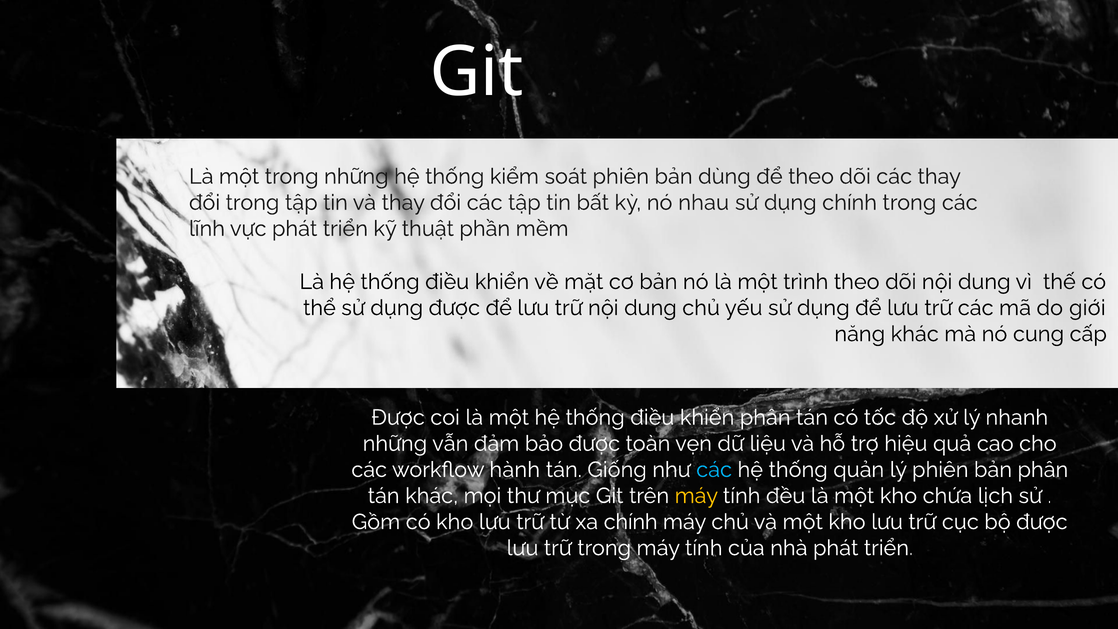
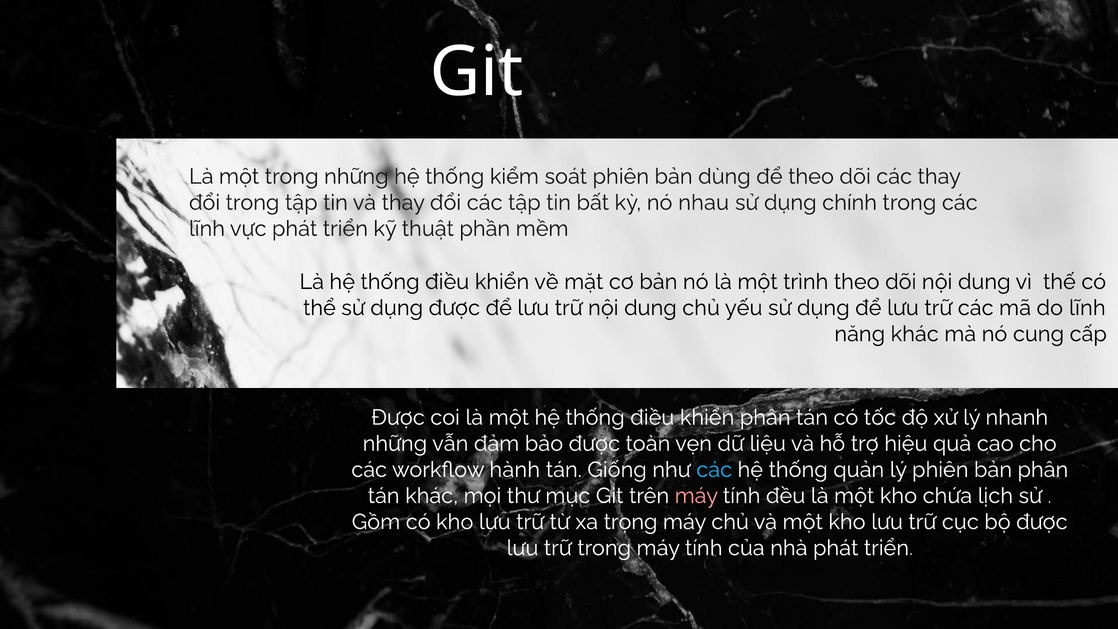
do giới: giới -> lĩnh (1087, 308)
máy colour: yellow -> pink (696, 496)
xa chính: chính -> trọng (631, 522)
